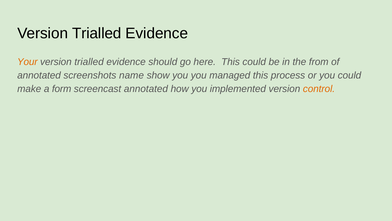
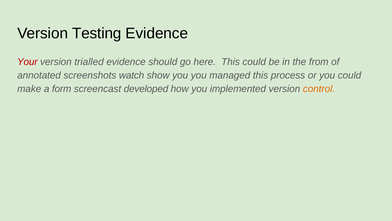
Trialled: Trialled -> Testing (97, 33)
Your colour: orange -> red (27, 62)
name: name -> watch (132, 75)
screencast annotated: annotated -> developed (146, 89)
